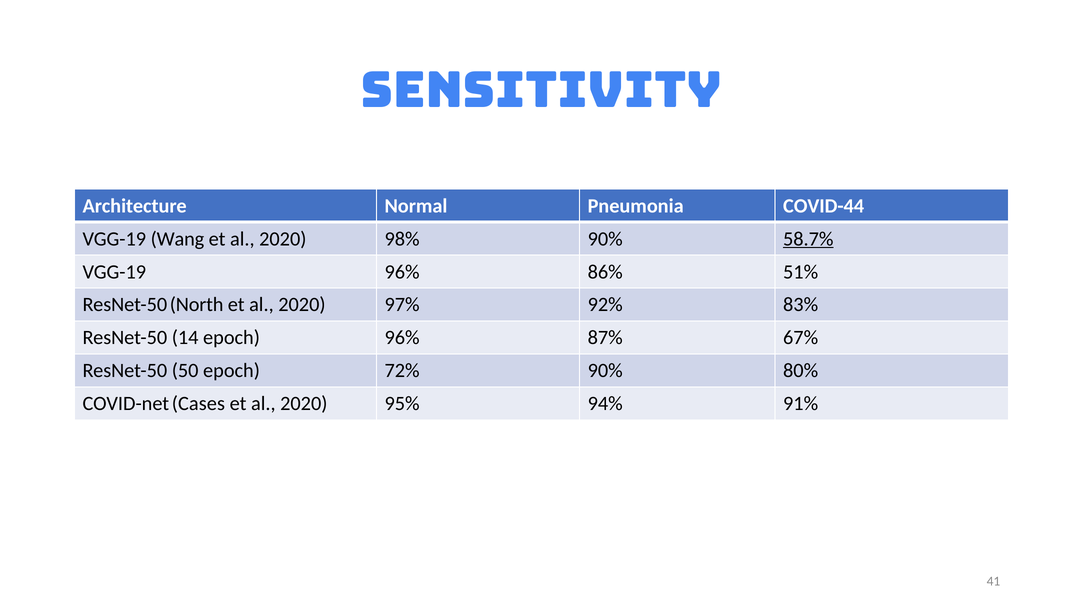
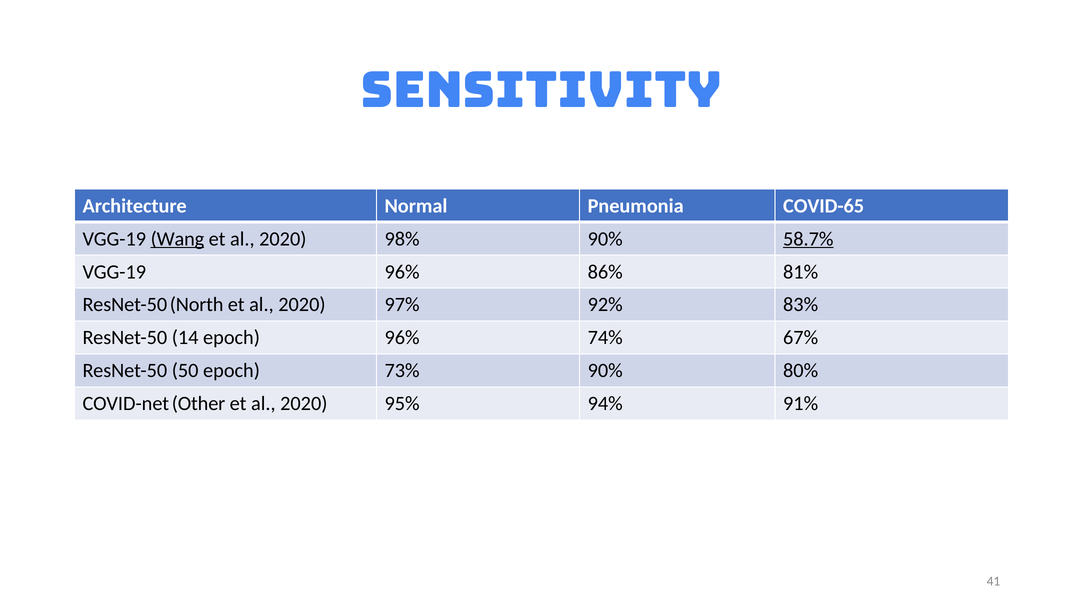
COVID-44: COVID-44 -> COVID-65 (824, 206)
Wang underline: none -> present (177, 239)
51%: 51% -> 81% (801, 272)
87%: 87% -> 74% (605, 338)
72%: 72% -> 73% (402, 371)
Cases: Cases -> Other (199, 404)
